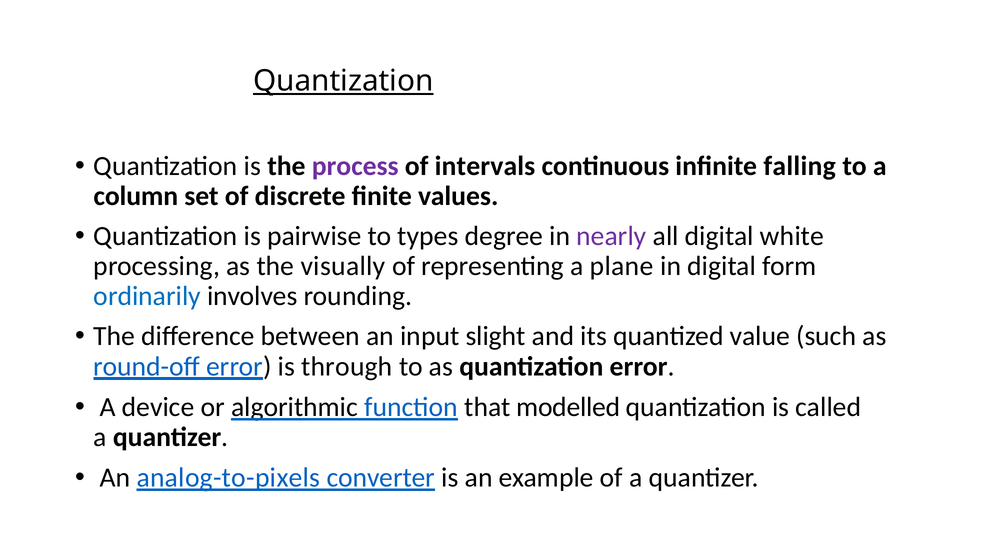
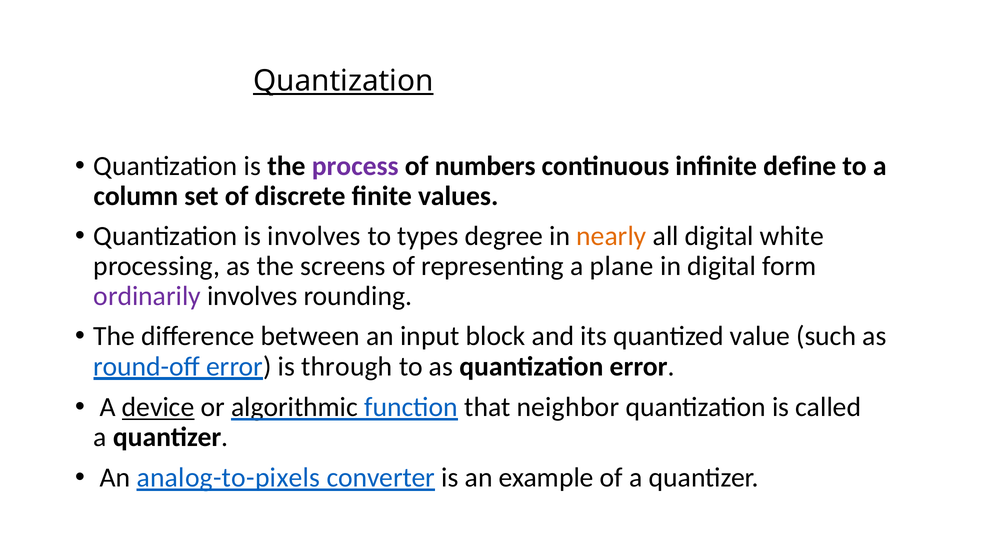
intervals: intervals -> numbers (485, 166)
falling: falling -> define (800, 166)
is pairwise: pairwise -> involves (314, 236)
nearly colour: purple -> orange (611, 236)
visually: visually -> screens (343, 266)
ordinarily colour: blue -> purple (147, 296)
slight: slight -> block (496, 336)
device underline: none -> present (158, 407)
modelled: modelled -> neighbor (568, 407)
